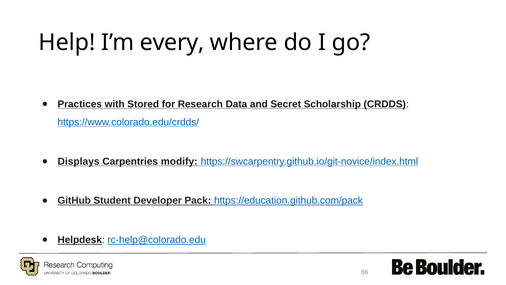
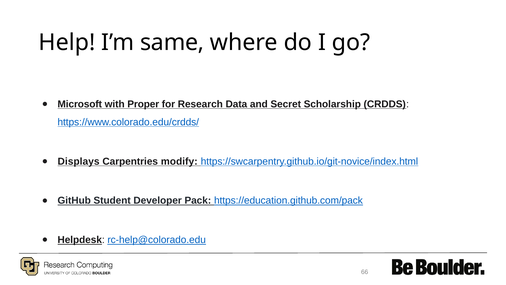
every: every -> same (172, 43)
Practices: Practices -> Microsoft (80, 104)
Stored: Stored -> Proper (143, 104)
